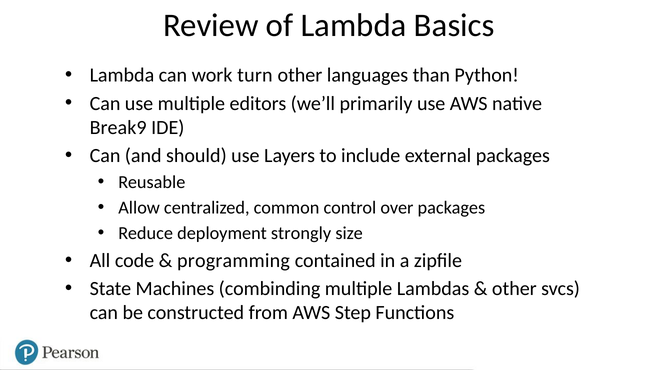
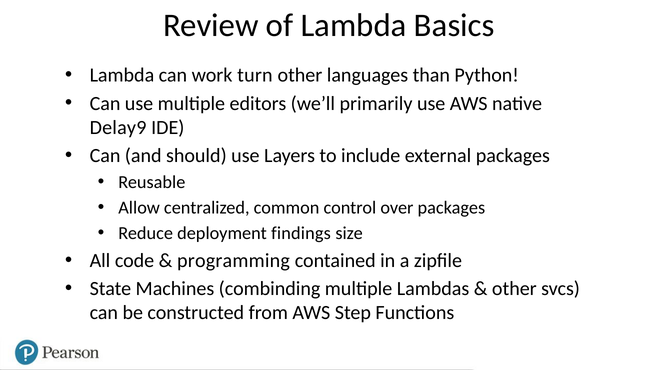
Break9: Break9 -> Delay9 (118, 127)
strongly: strongly -> findings (301, 233)
